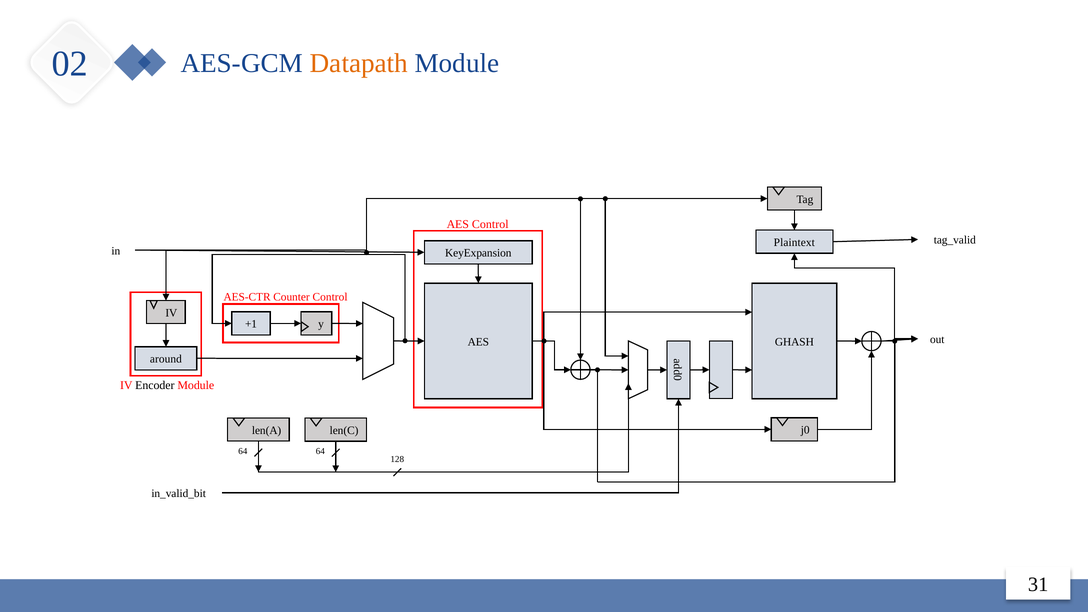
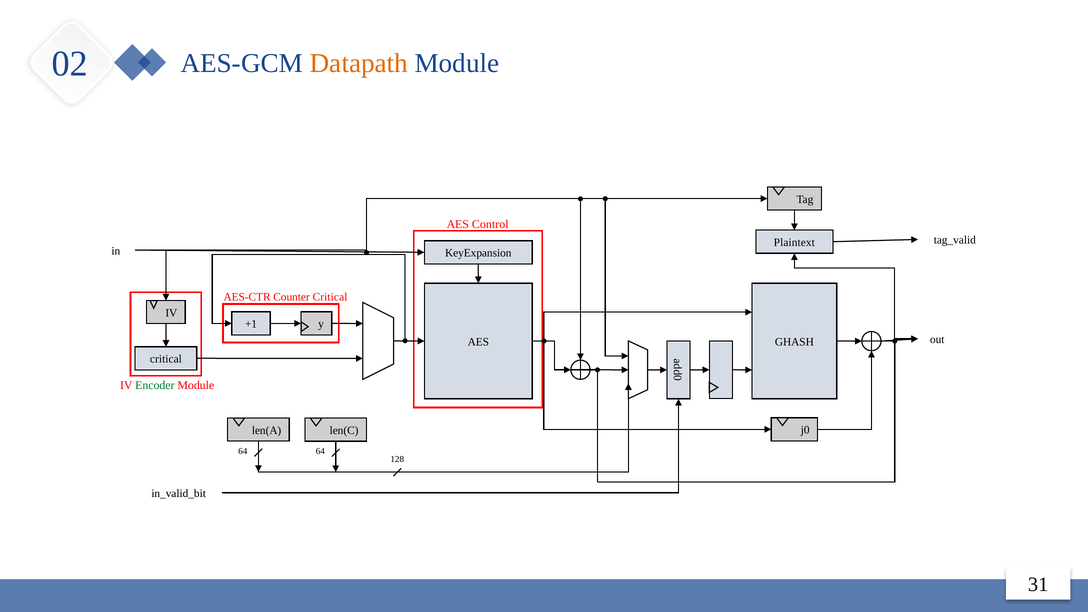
Counter Control: Control -> Critical (330, 297)
around: around -> critical (166, 359)
Encoder colour: black -> green (155, 385)
